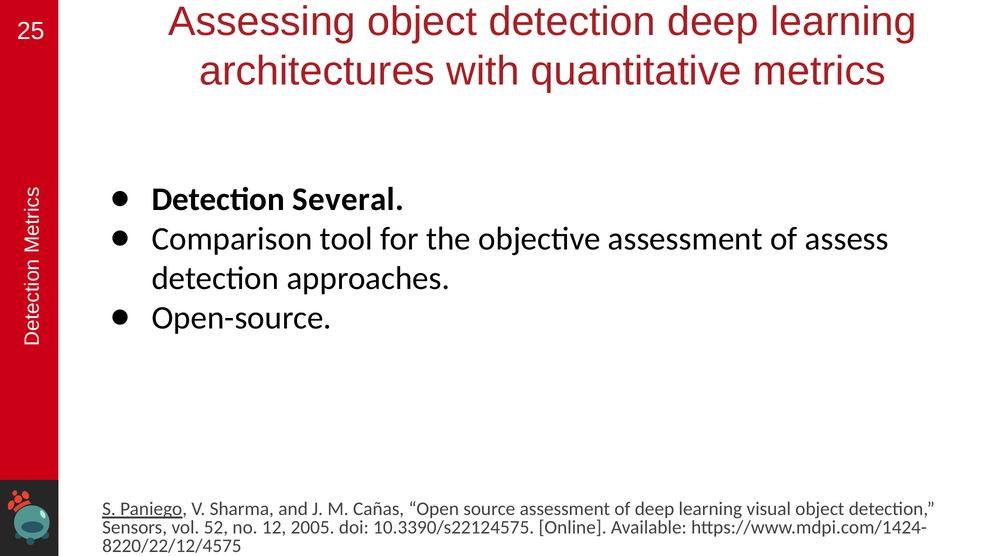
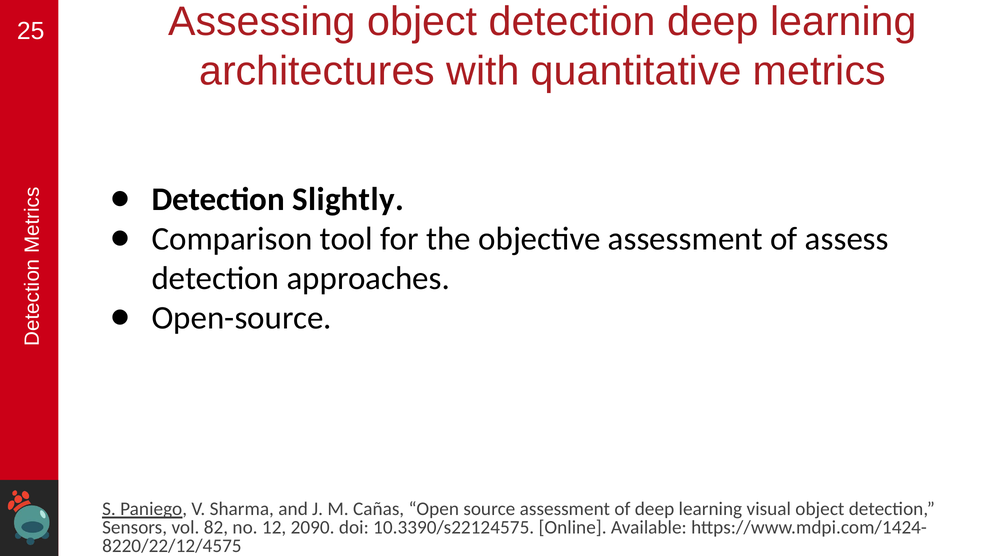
Several: Several -> Slightly (348, 199)
52: 52 -> 82 (216, 528)
2005: 2005 -> 2090 (313, 528)
